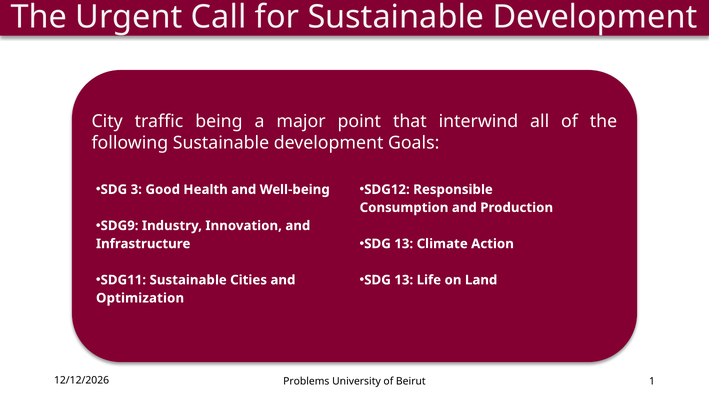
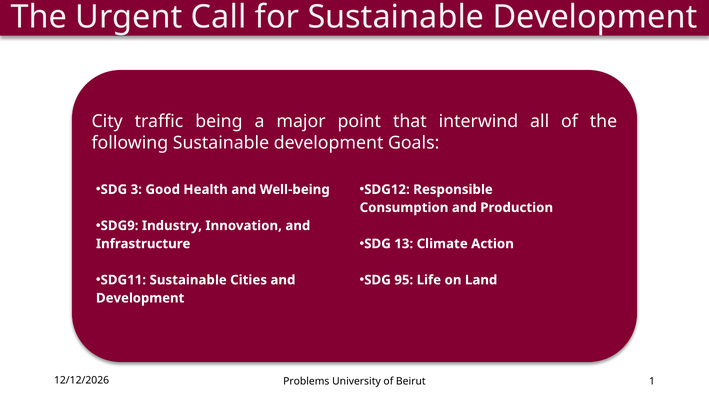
13: 13 -> 95 (404, 280)
Optimization: Optimization -> Development (140, 298)
